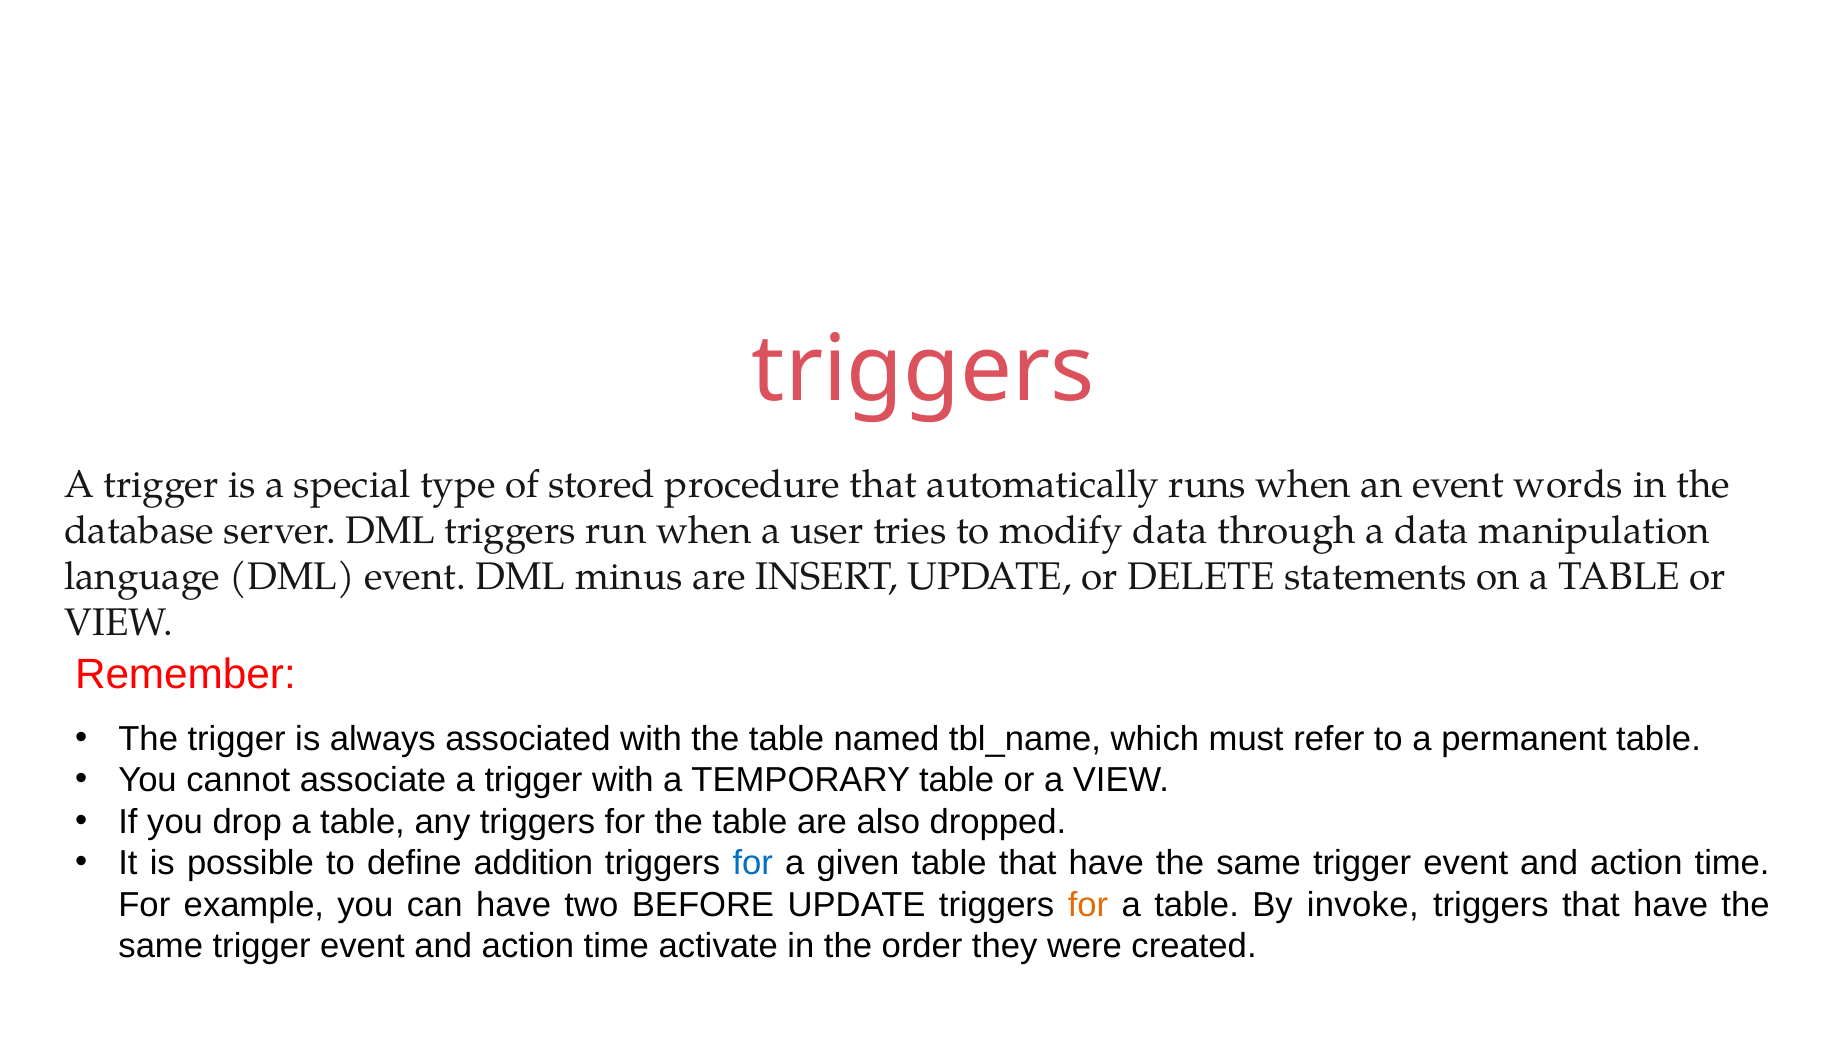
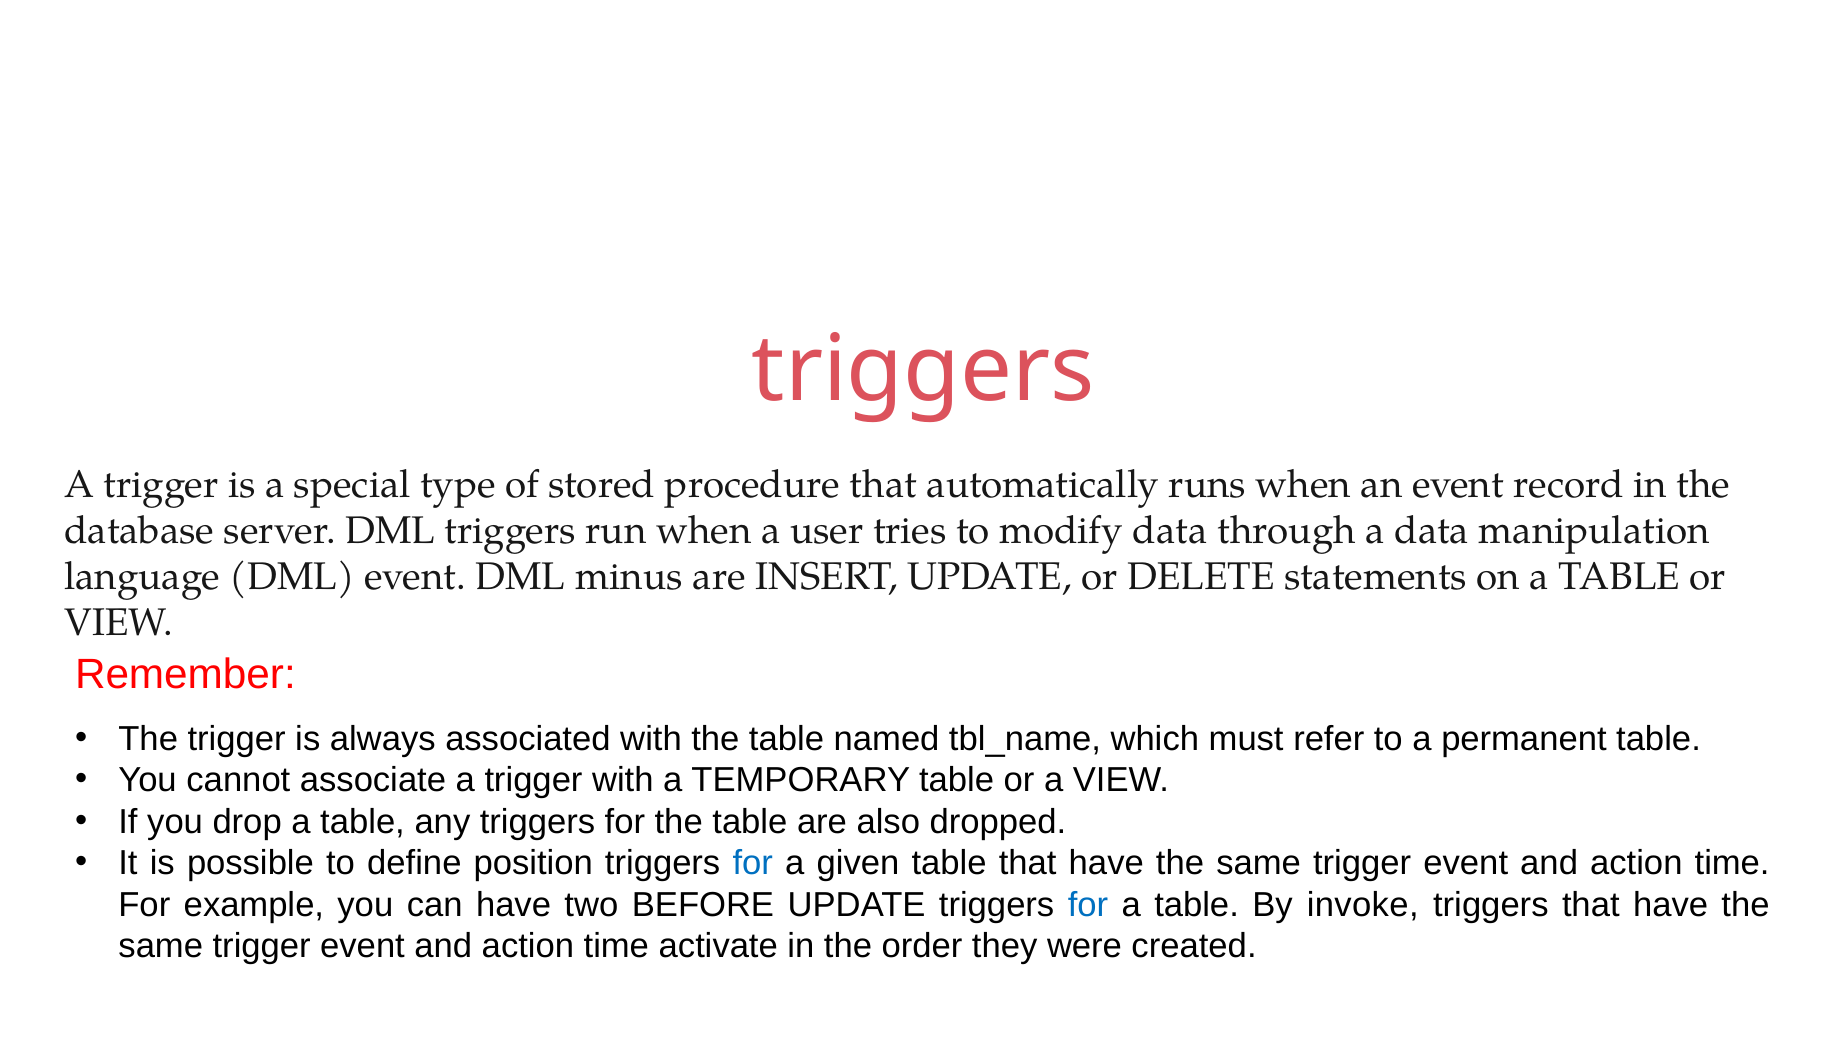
words: words -> record (1569, 485)
addition: addition -> position (533, 863)
for colour: orange -> blue (1088, 905)
